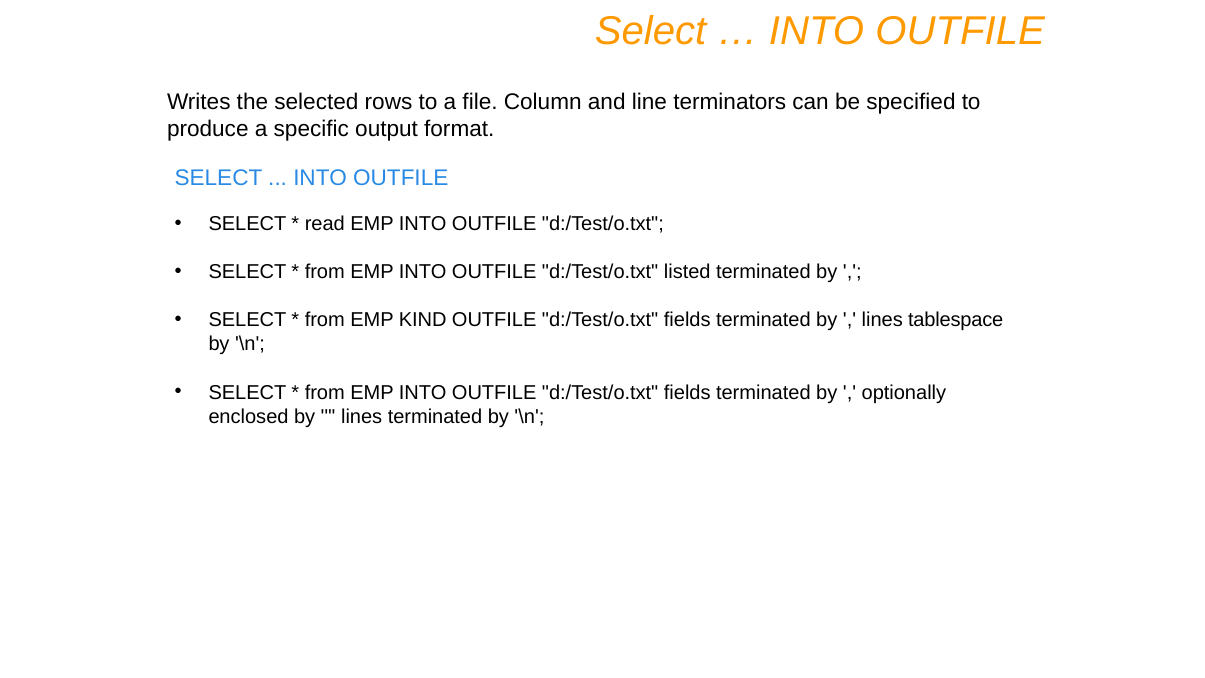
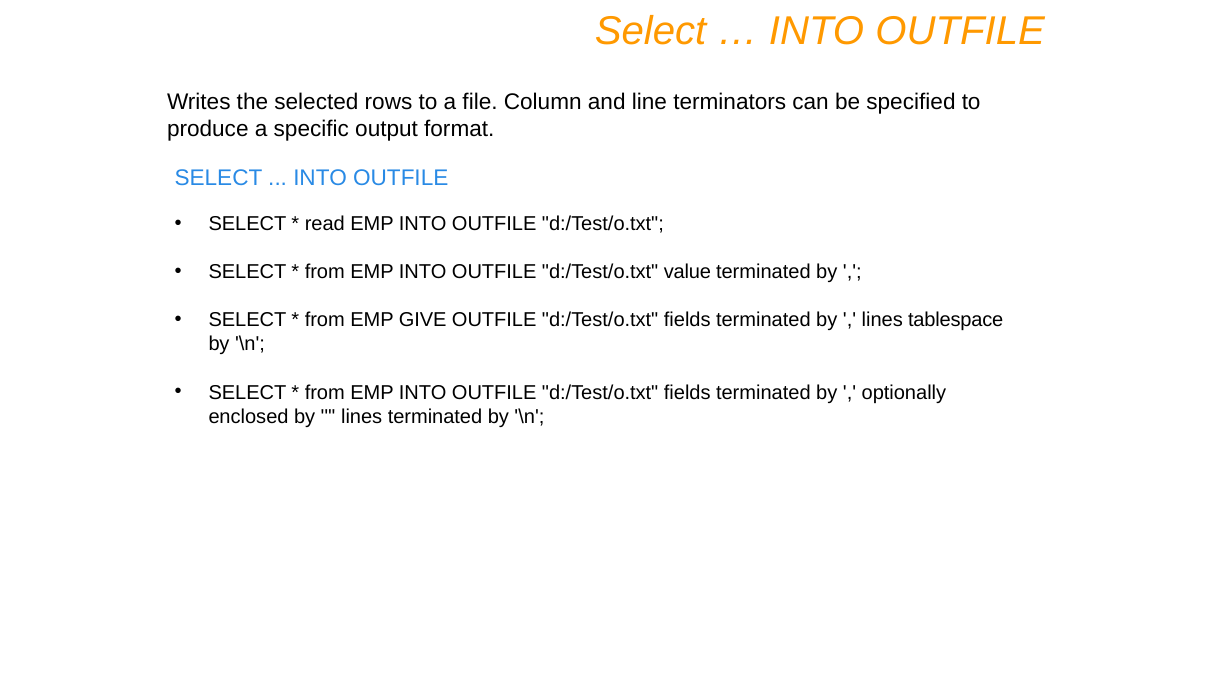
listed: listed -> value (687, 272)
KIND: KIND -> GIVE (423, 320)
